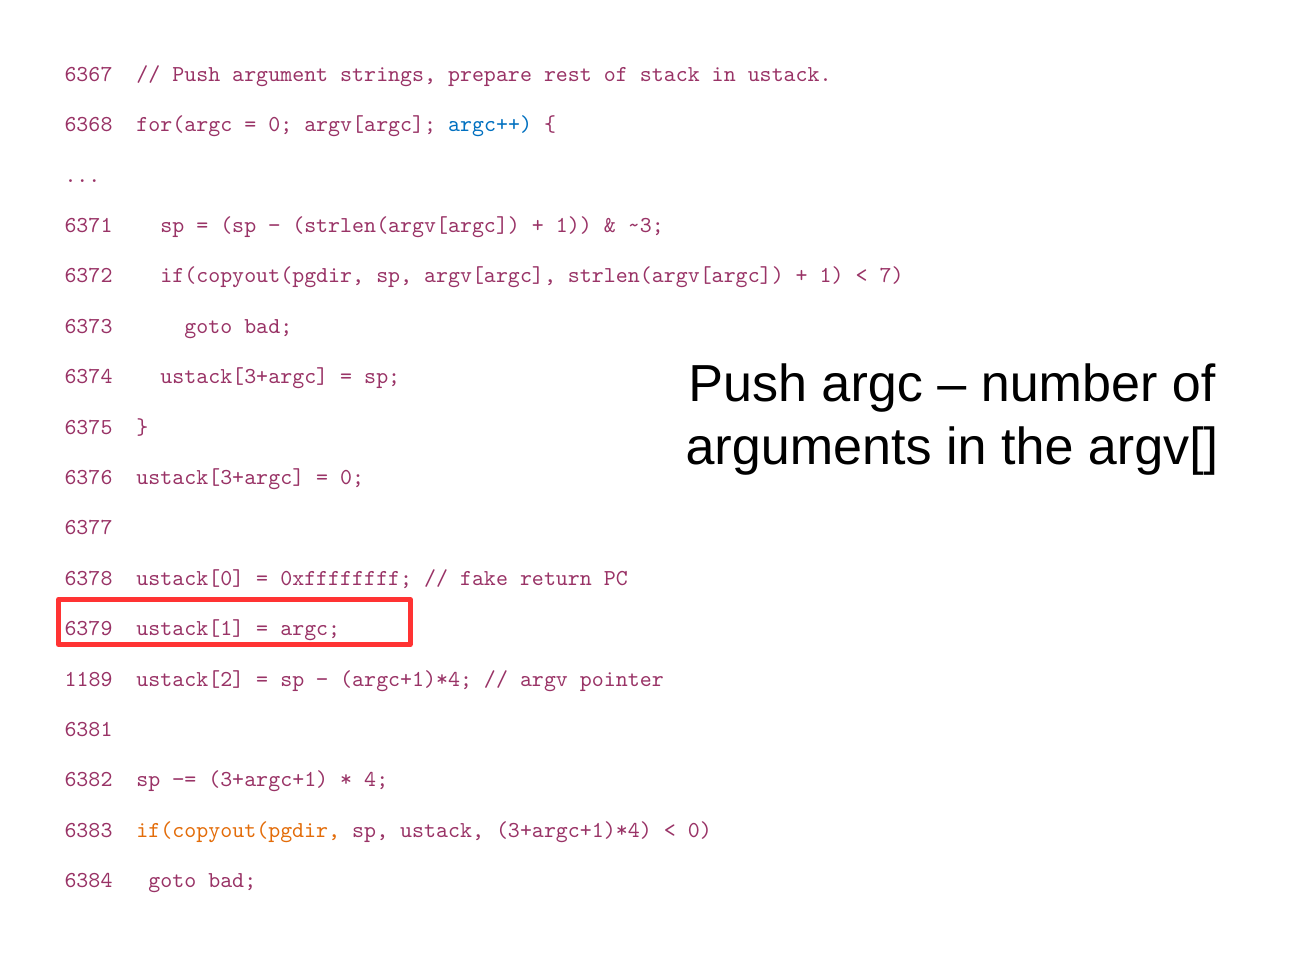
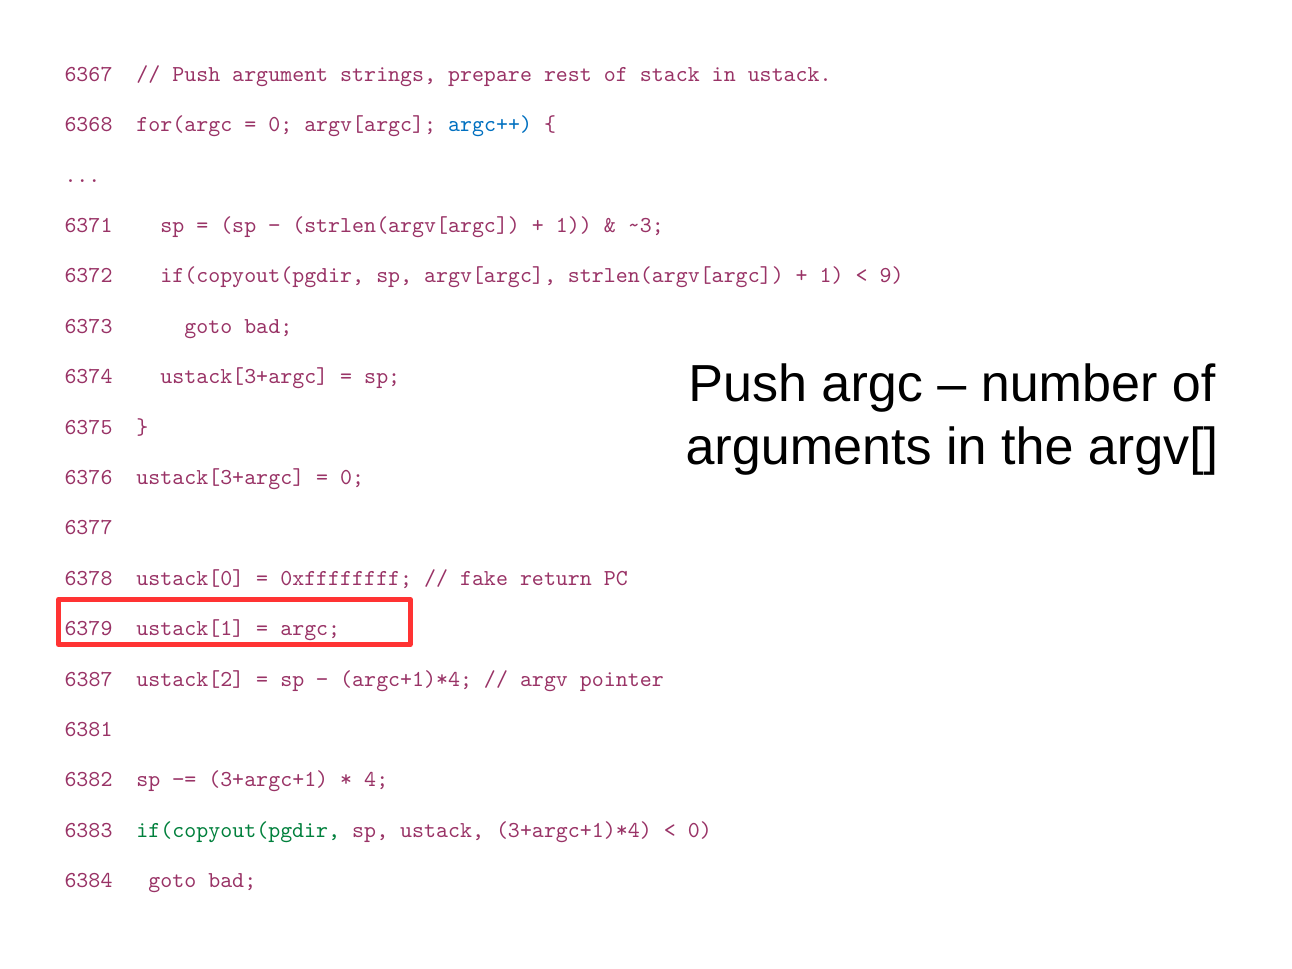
7: 7 -> 9 (892, 275)
1189: 1189 -> 6387 (89, 678)
if(copyout(pgdir colour: orange -> green (238, 830)
